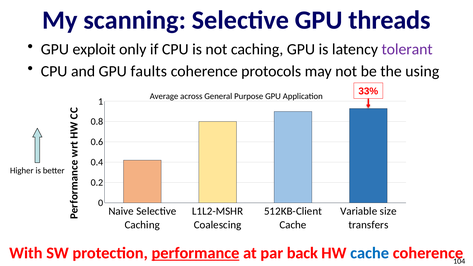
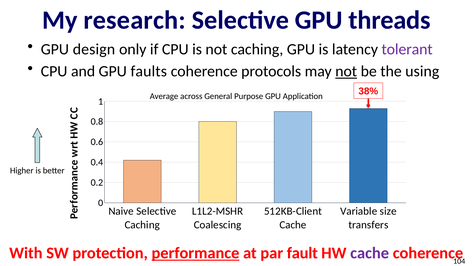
scanning: scanning -> research (135, 20)
exploit: exploit -> design (94, 49)
not underline: none -> present (346, 71)
33%: 33% -> 38% (368, 91)
back: back -> fault (302, 253)
cache colour: blue -> purple (370, 253)
